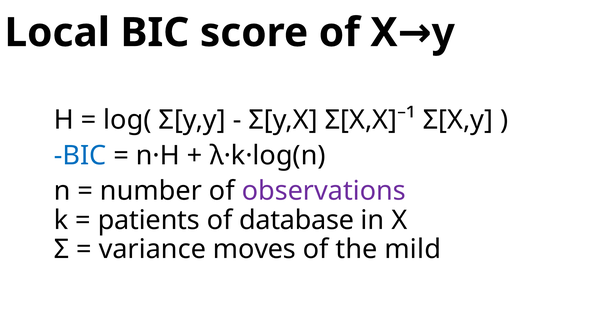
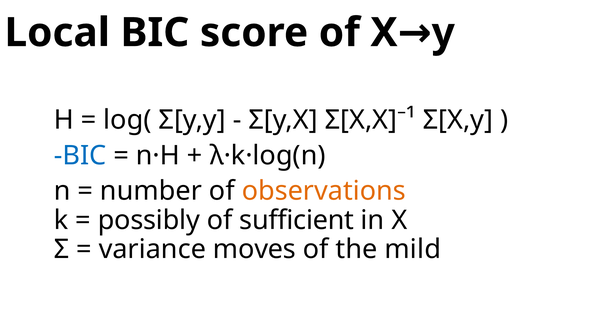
observations colour: purple -> orange (324, 191)
patients: patients -> possibly (149, 220)
database: database -> sufficient (297, 220)
